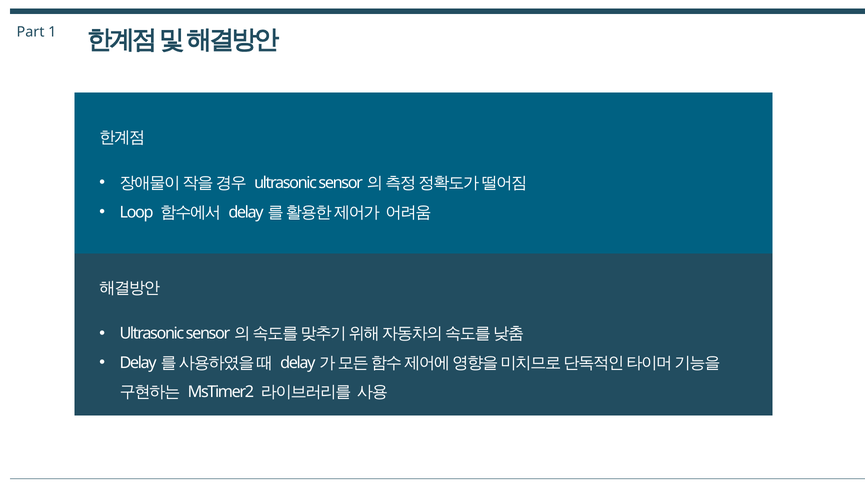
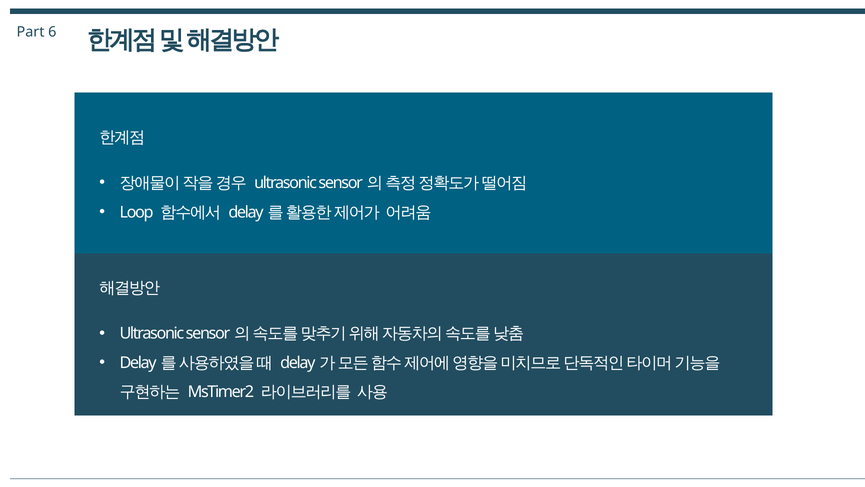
1: 1 -> 6 (52, 32)
